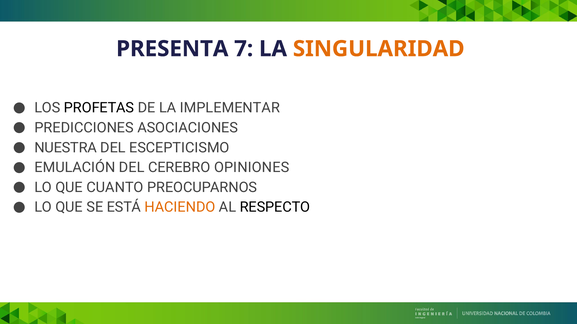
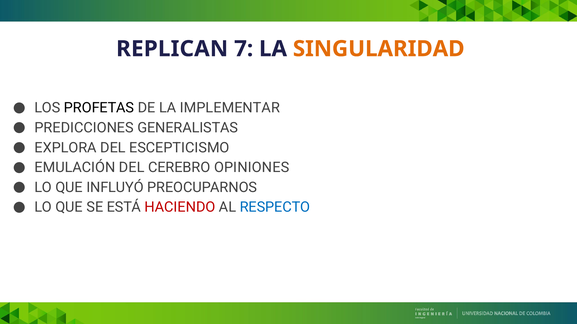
PRESENTA: PRESENTA -> REPLICAN (172, 49)
ASOCIACIONES: ASOCIACIONES -> GENERALISTAS (188, 128)
NUESTRA: NUESTRA -> EXPLORA (66, 148)
CUANTO: CUANTO -> INFLUYÓ (115, 188)
HACIENDO colour: orange -> red (180, 208)
RESPECTO colour: black -> blue (275, 208)
